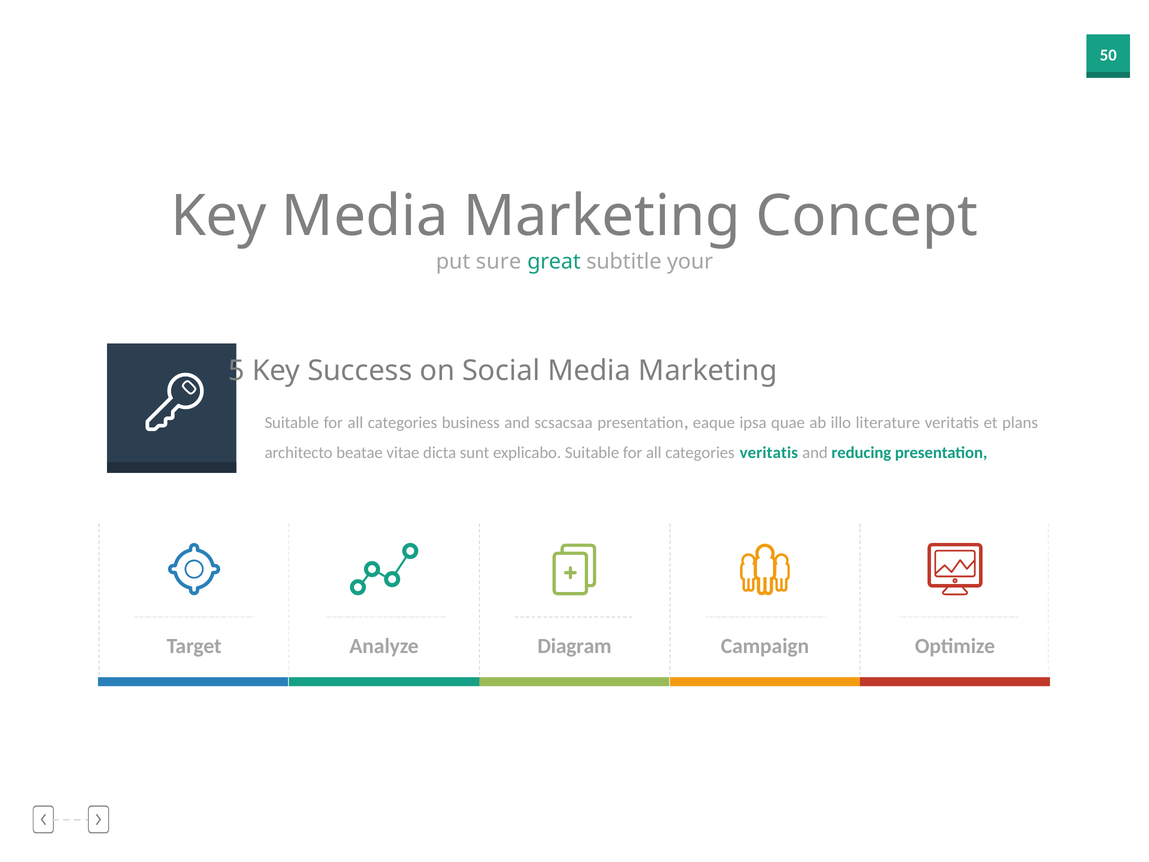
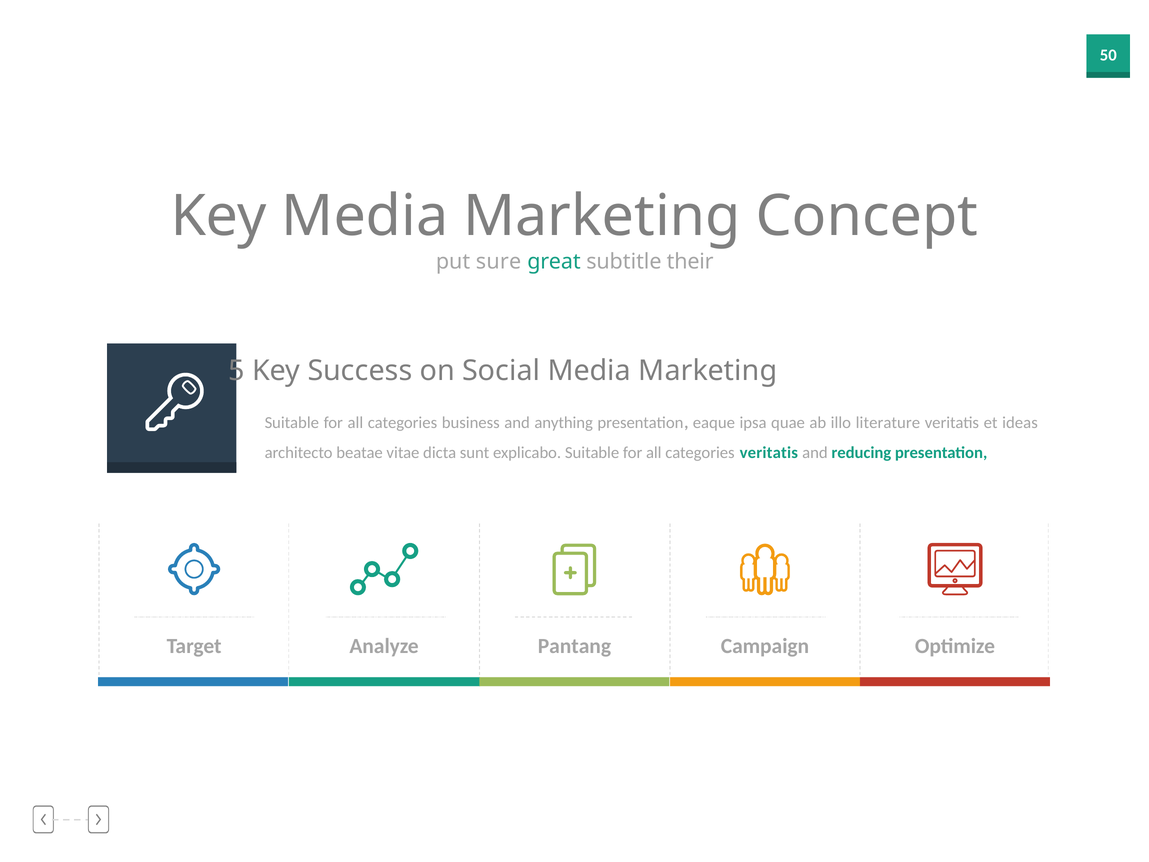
your: your -> their (690, 261)
scsacsaa: scsacsaa -> anything (564, 423)
plans: plans -> ideas (1020, 423)
Diagram: Diagram -> Pantang (574, 646)
